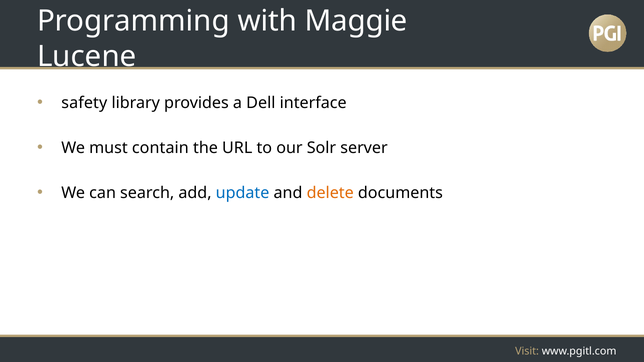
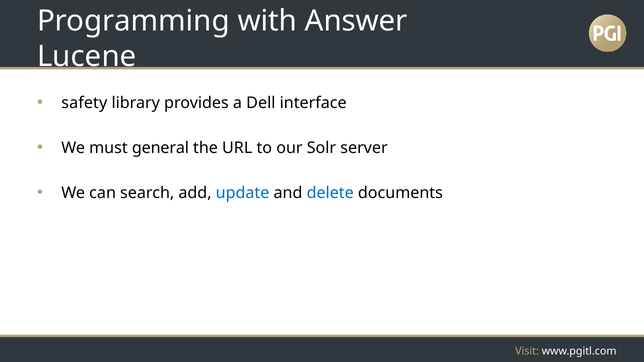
Maggie: Maggie -> Answer (356, 21)
contain: contain -> general (160, 148)
delete colour: orange -> blue (330, 193)
